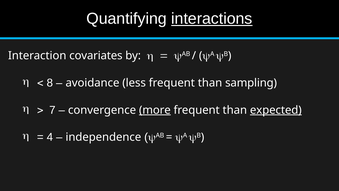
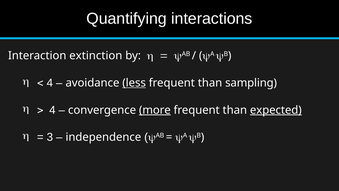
interactions underline: present -> none (212, 19)
covariates: covariates -> extinction (96, 56)
8: 8 -> 4 (50, 83)
less underline: none -> present (134, 83)
7: 7 -> 4 (52, 110)
4: 4 -> 3 (50, 137)
